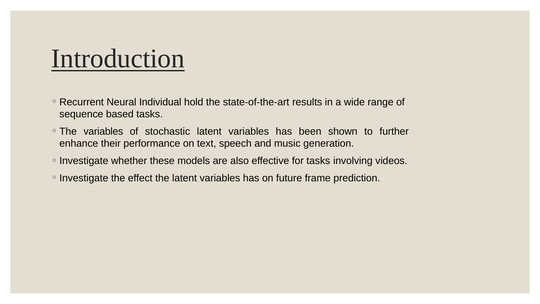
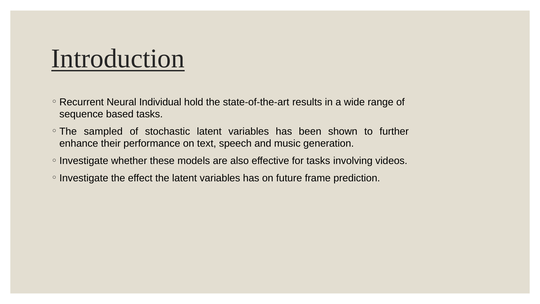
variables: variables -> sampled (103, 131)
